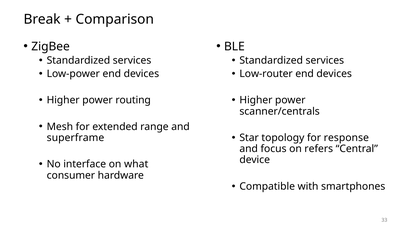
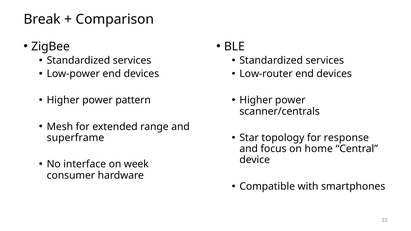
routing: routing -> pattern (133, 100)
refers: refers -> home (319, 149)
what: what -> week (136, 164)
